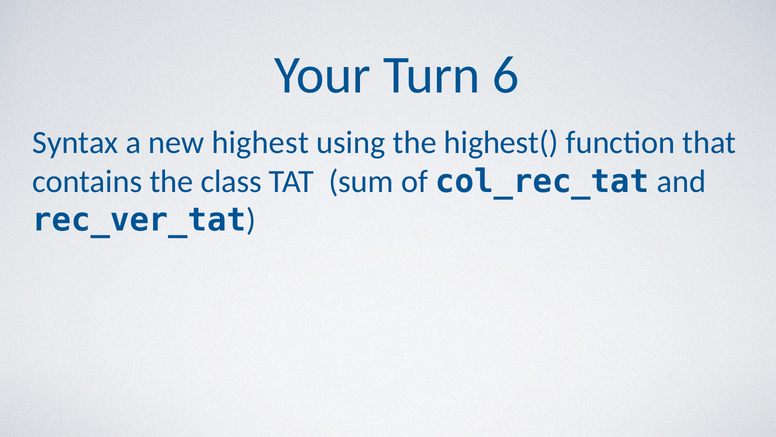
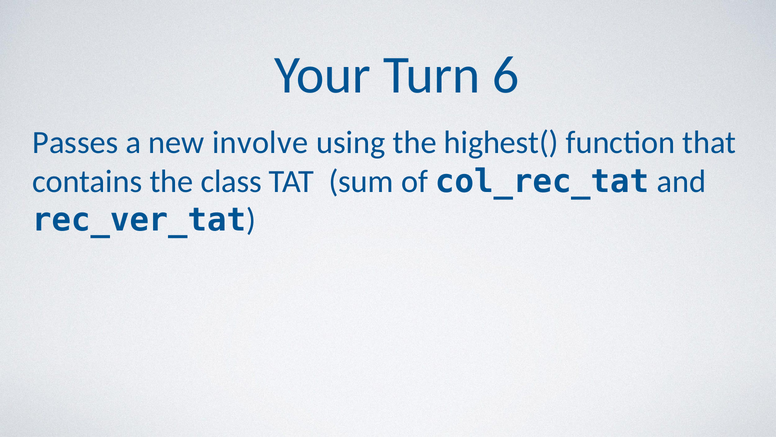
Syntax: Syntax -> Passes (75, 142)
highest: highest -> involve (260, 142)
